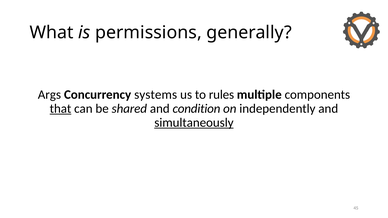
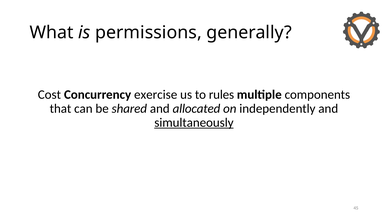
Args: Args -> Cost (49, 95)
systems: systems -> exercise (156, 95)
that underline: present -> none (61, 109)
condition: condition -> allocated (196, 109)
